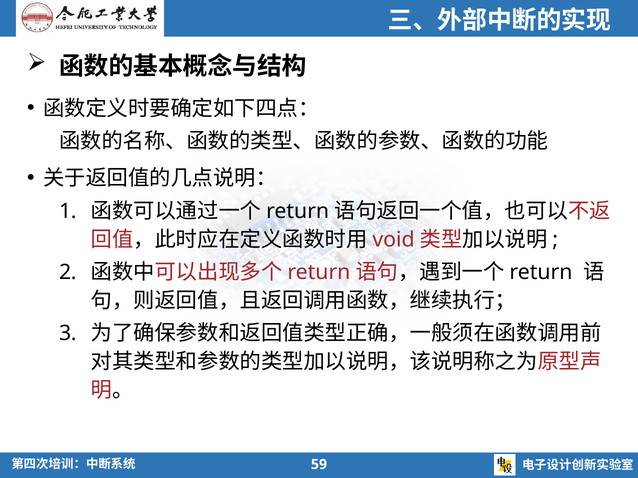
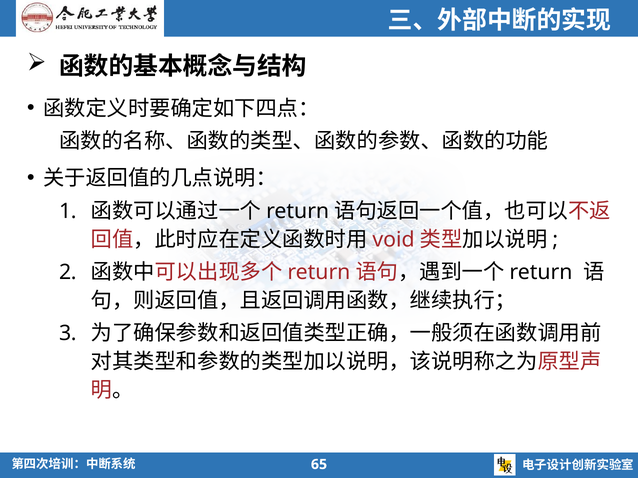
59: 59 -> 65 (319, 465)
